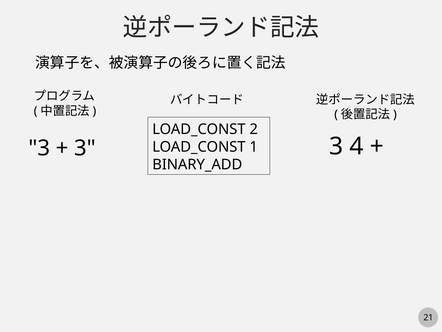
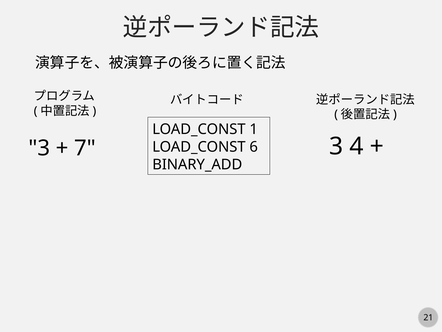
2: 2 -> 1 (254, 129)
3: 3 -> 7 (85, 148)
1: 1 -> 6 (254, 147)
